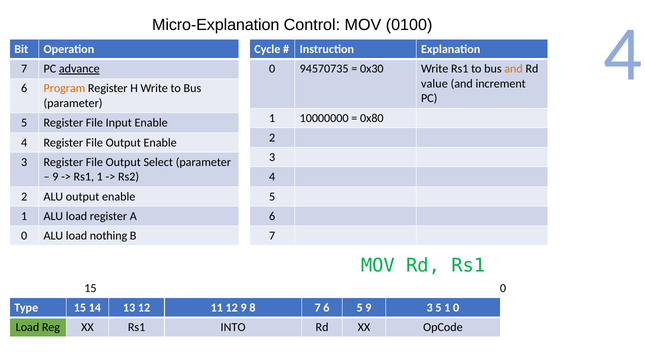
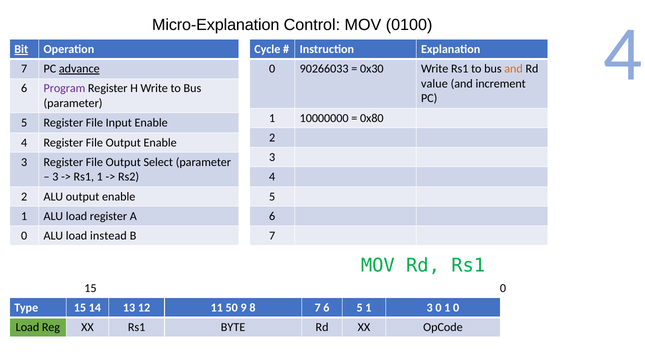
Bit underline: none -> present (21, 49)
94570735: 94570735 -> 90266033 (324, 69)
Program colour: orange -> purple (64, 88)
9: 9 -> 3 (55, 177)
nothing: nothing -> instead (108, 236)
12: 12 -> 50 (232, 308)
5 9: 9 -> 1 (368, 308)
3 5: 5 -> 0 (438, 308)
INTO: INTO -> BYTE (233, 327)
